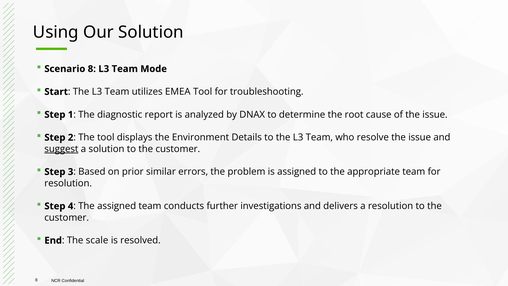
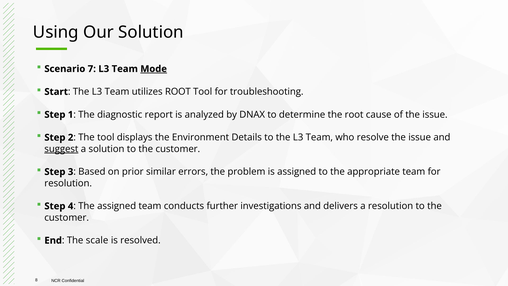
Scenario 8: 8 -> 7 (92, 69)
Mode underline: none -> present (154, 69)
utilizes EMEA: EMEA -> ROOT (178, 92)
